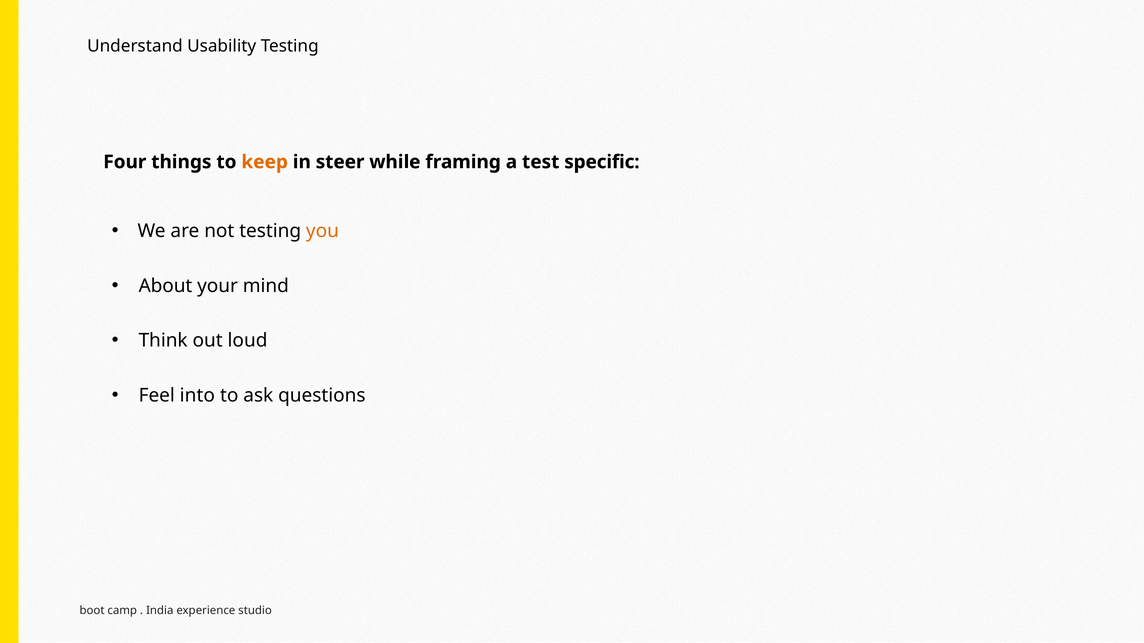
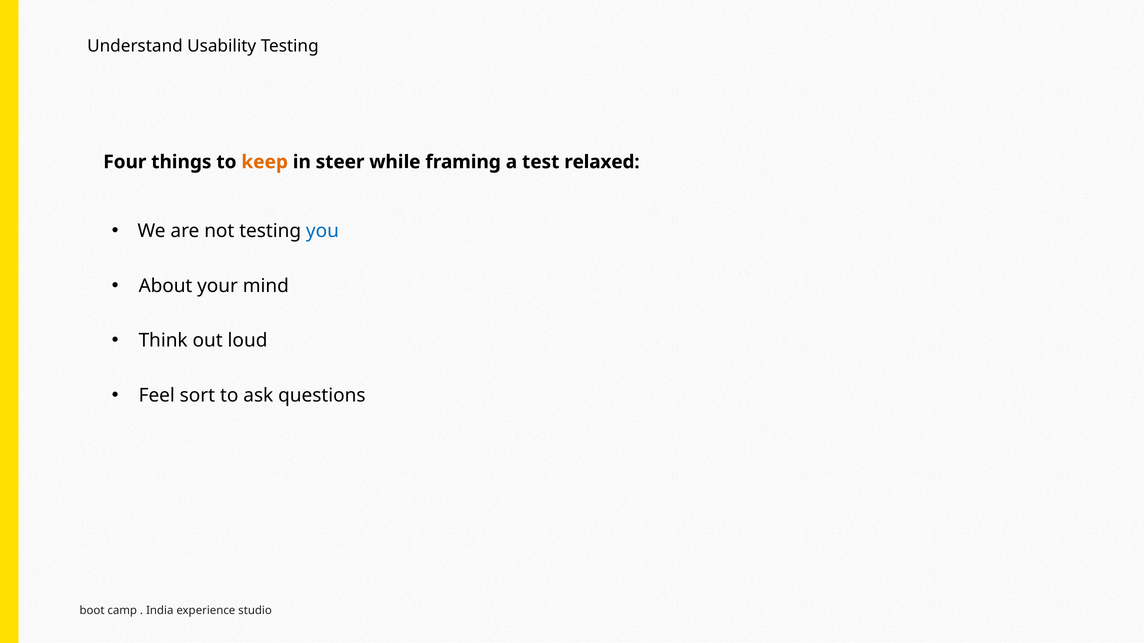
specific: specific -> relaxed (602, 162)
you colour: orange -> blue (322, 231)
into: into -> sort (197, 396)
